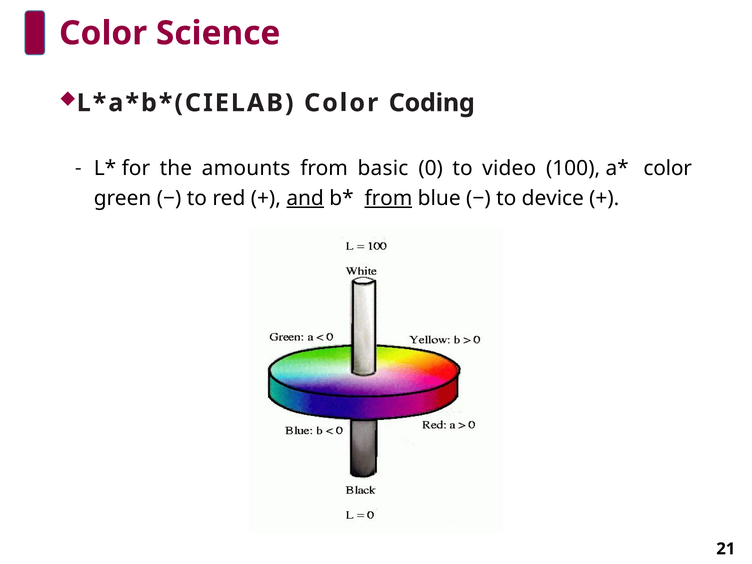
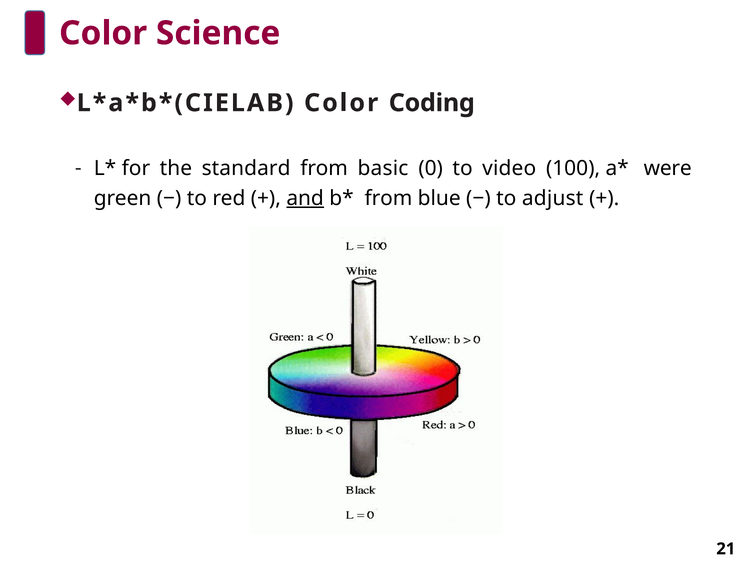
amounts: amounts -> standard (246, 168)
color: color -> were (668, 168)
from underline: present -> none (388, 198)
device: device -> adjust (553, 198)
